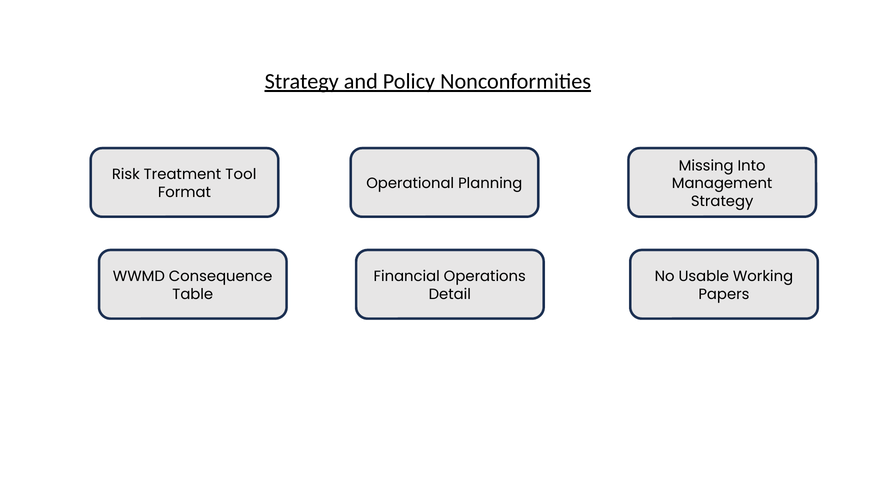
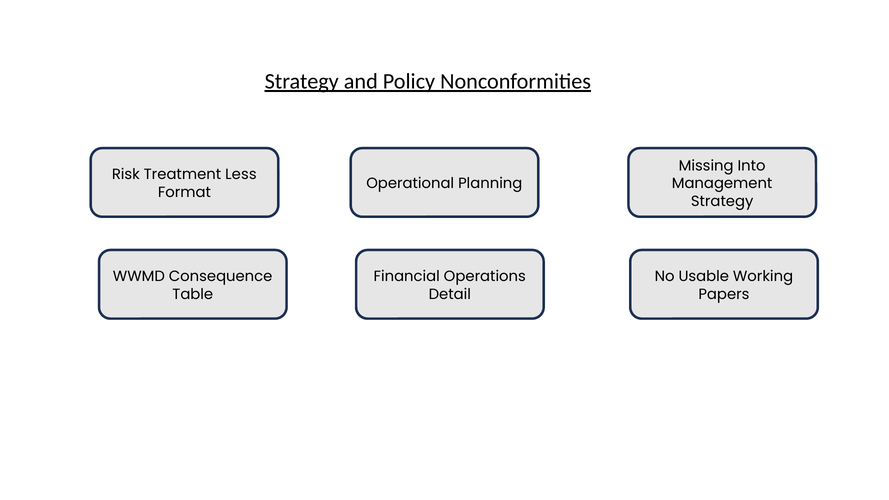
Tool: Tool -> Less (241, 175)
